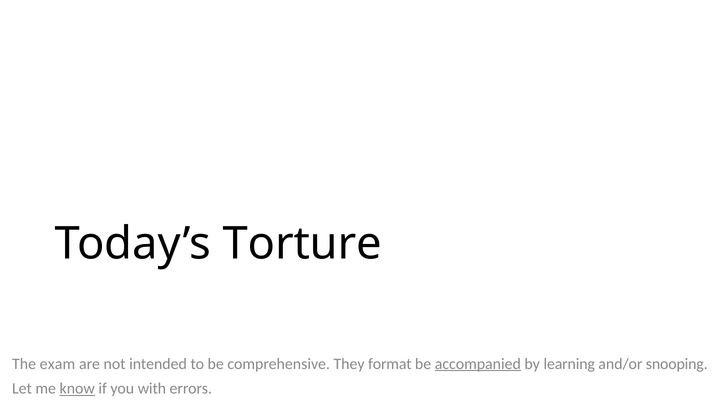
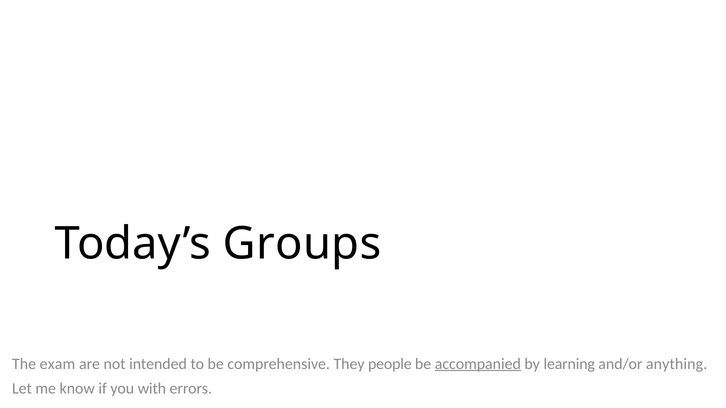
Torture: Torture -> Groups (302, 244)
format: format -> people (390, 364)
snooping: snooping -> anything (677, 364)
know underline: present -> none (77, 389)
